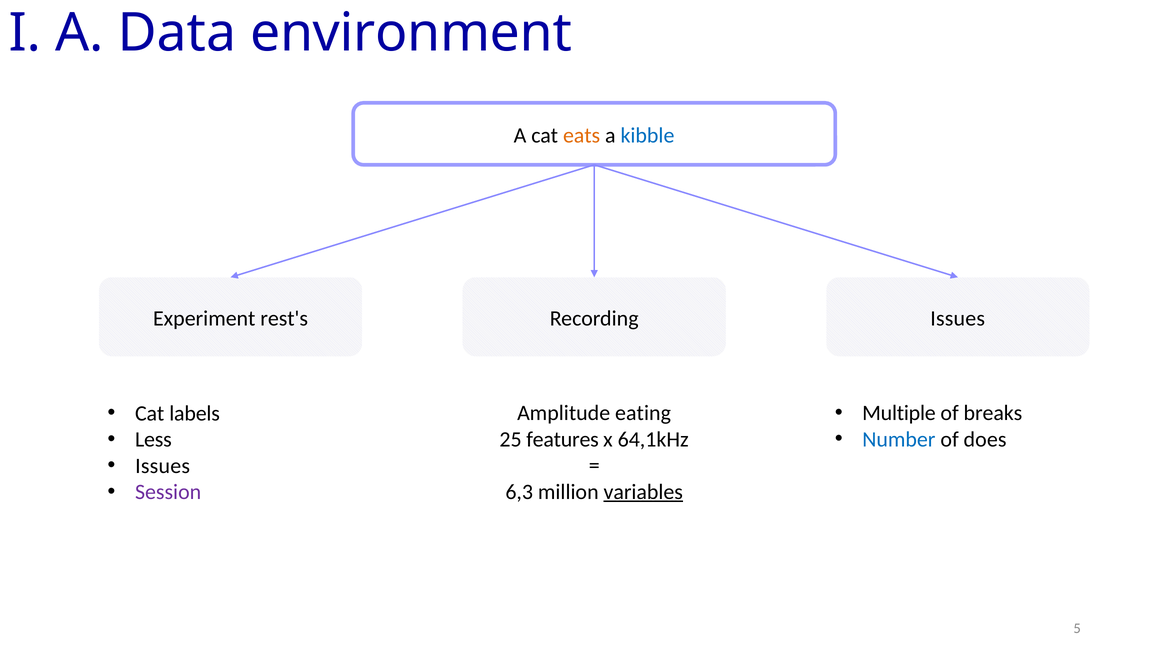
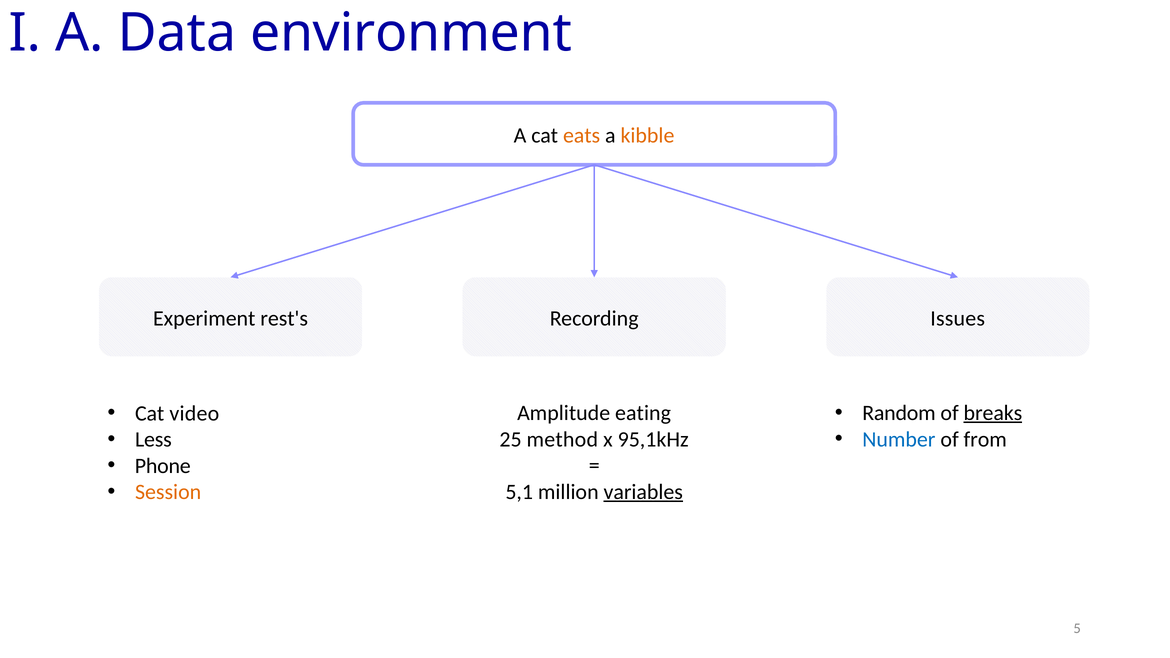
kibble colour: blue -> orange (647, 135)
Multiple: Multiple -> Random (899, 413)
breaks underline: none -> present (993, 413)
labels: labels -> video (194, 413)
does: does -> from (985, 439)
features: features -> method (562, 439)
64,1kHz: 64,1kHz -> 95,1kHz (653, 439)
Issues: Issues -> Phone (163, 466)
Session colour: purple -> orange (168, 492)
6,3: 6,3 -> 5,1 (519, 492)
